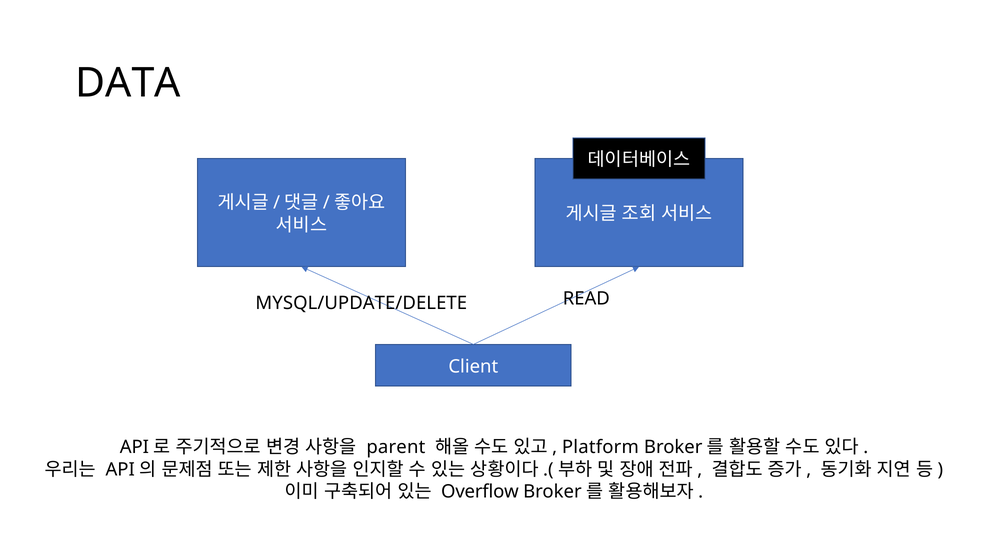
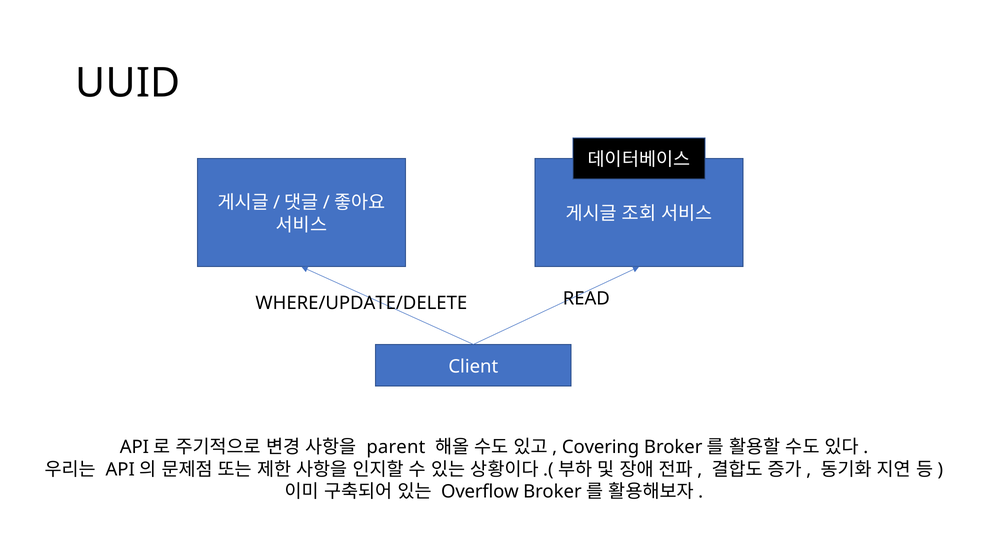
DATA: DATA -> UUID (128, 83)
MYSQL/UPDATE/DELETE: MYSQL/UPDATE/DELETE -> WHERE/UPDATE/DELETE (361, 303)
Platform: Platform -> Covering (601, 447)
